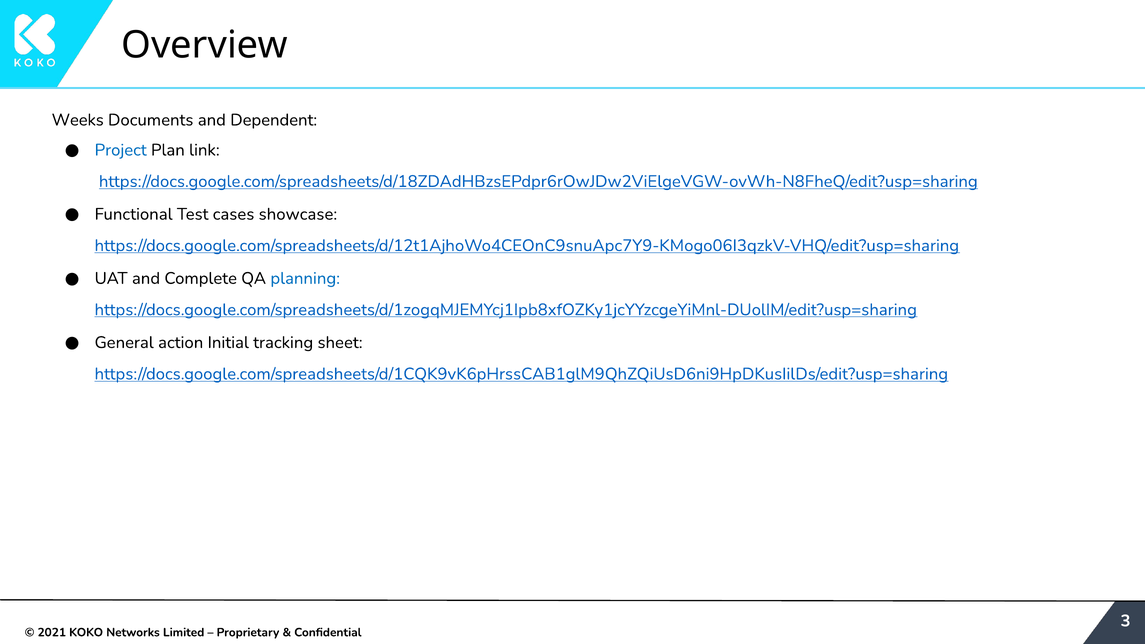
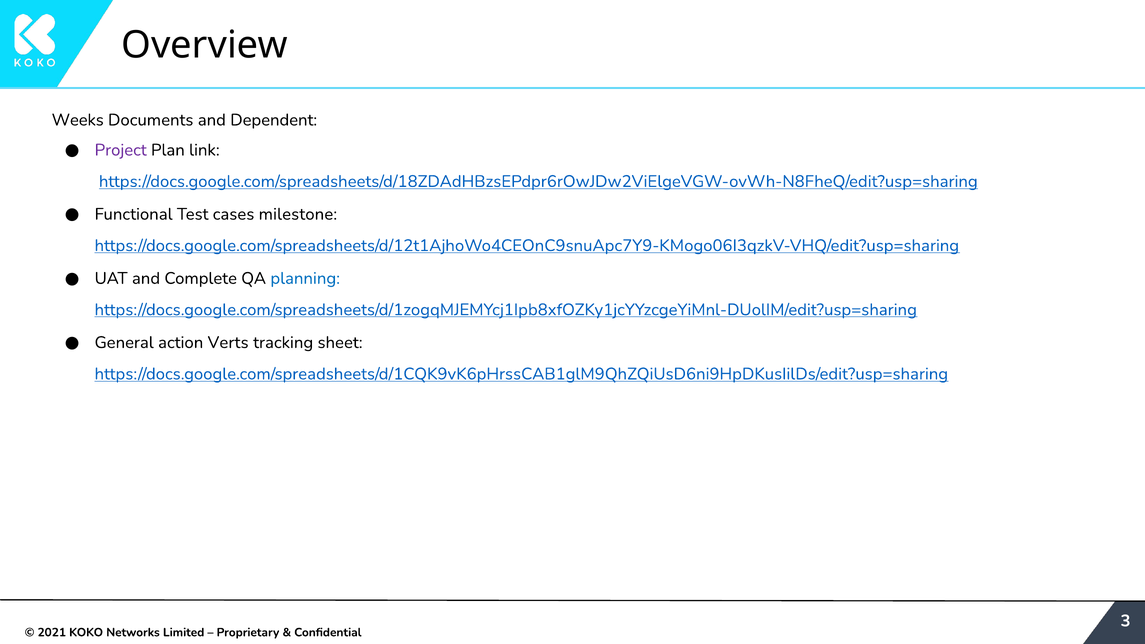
Project colour: blue -> purple (121, 150)
showcase: showcase -> milestone (298, 214)
Initial: Initial -> Verts (228, 343)
